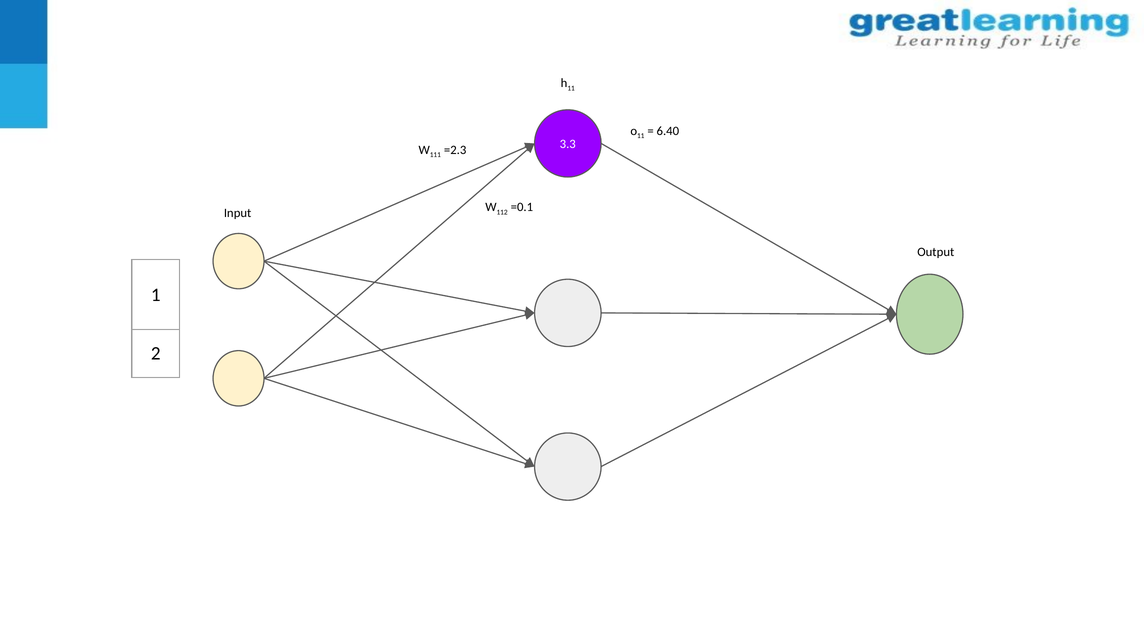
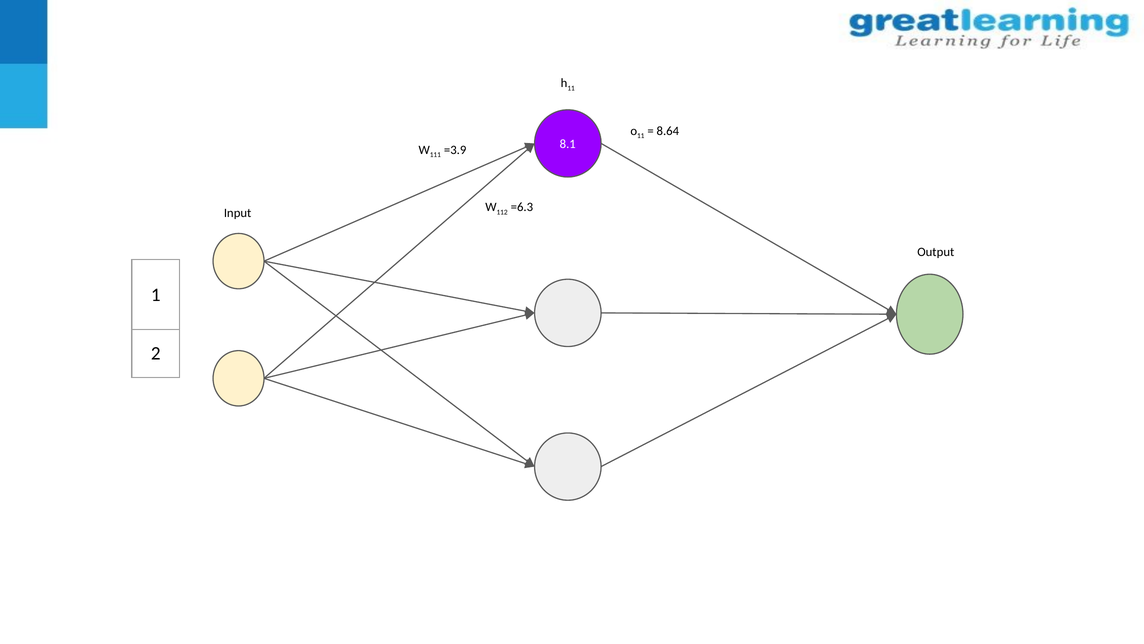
6.40: 6.40 -> 8.64 (668, 131)
3.3: 3.3 -> 8.1 (568, 144)
=2.3: =2.3 -> =3.9 (455, 150)
=0.1: =0.1 -> =6.3 (522, 207)
